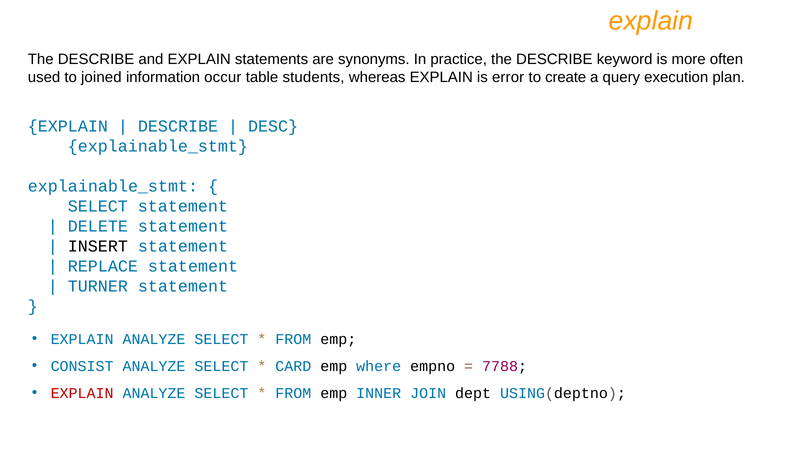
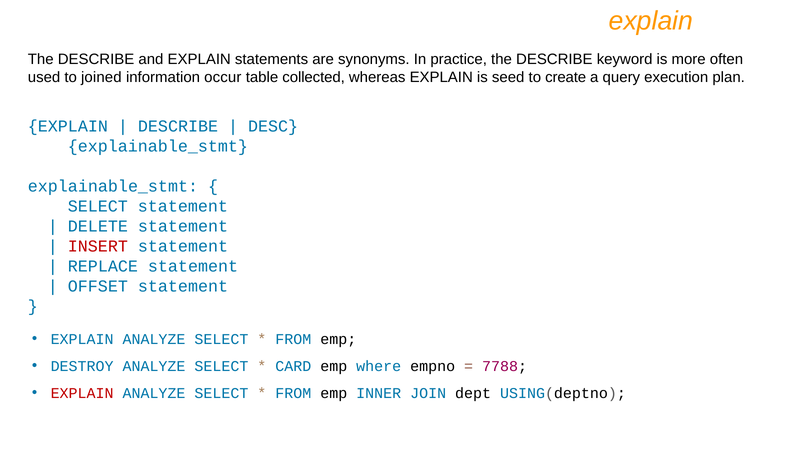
students: students -> collected (314, 77)
error: error -> seed (508, 77)
INSERT colour: black -> red (98, 246)
TURNER: TURNER -> OFFSET (98, 286)
CONSIST: CONSIST -> DESTROY (82, 366)
